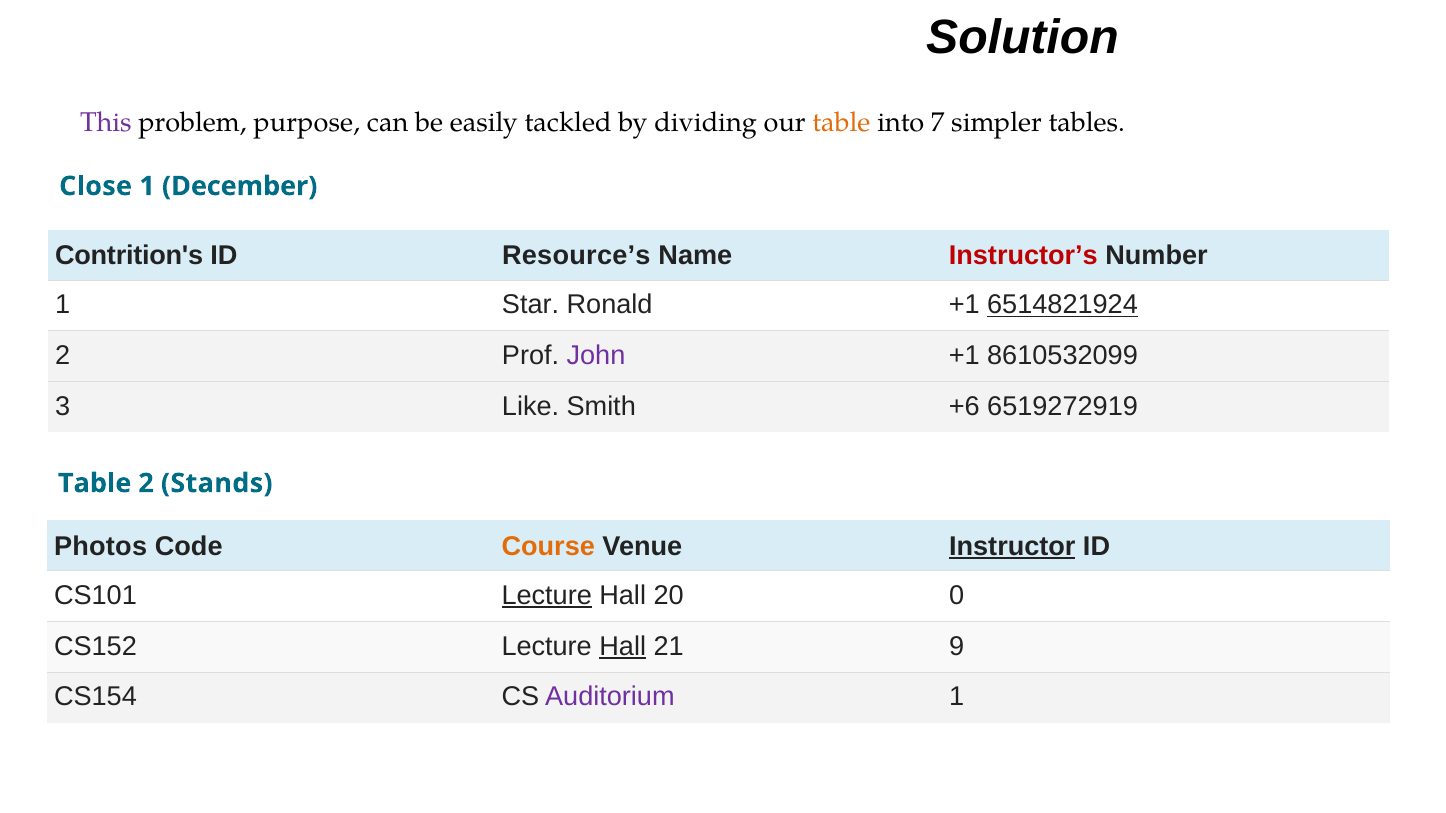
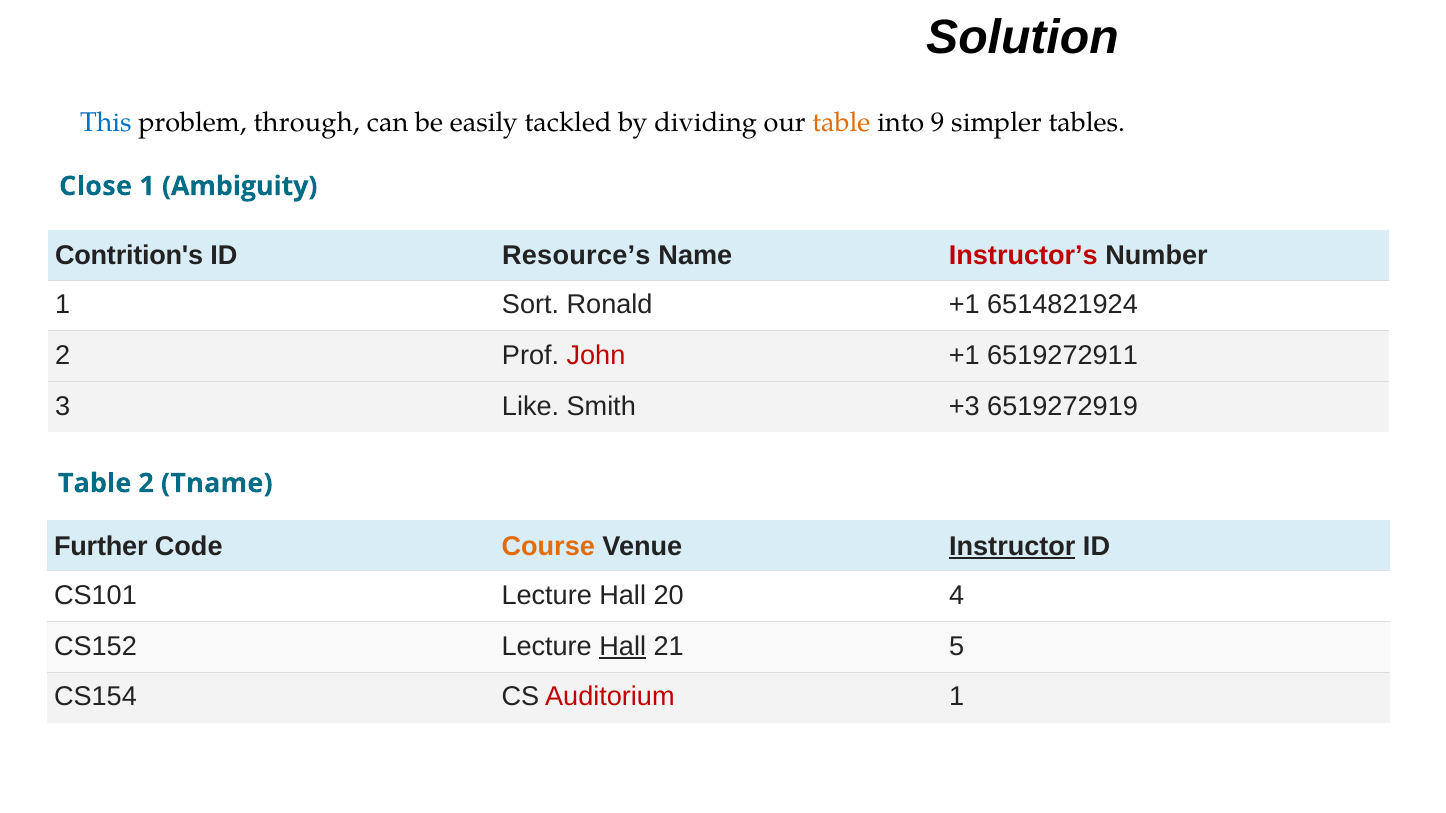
This colour: purple -> blue (106, 123)
purpose: purpose -> through (307, 123)
7: 7 -> 9 (938, 123)
December: December -> Ambiguity (240, 186)
Star: Star -> Sort (531, 305)
6514821924 underline: present -> none (1063, 305)
John colour: purple -> red (596, 356)
8610532099: 8610532099 -> 6519272911 (1063, 356)
+6: +6 -> +3 (964, 406)
Stands: Stands -> Tname (217, 483)
Photos: Photos -> Further (101, 546)
Lecture underline: present -> none (547, 596)
0: 0 -> 4 (957, 596)
9: 9 -> 5 (957, 646)
Auditorium colour: purple -> red (610, 697)
